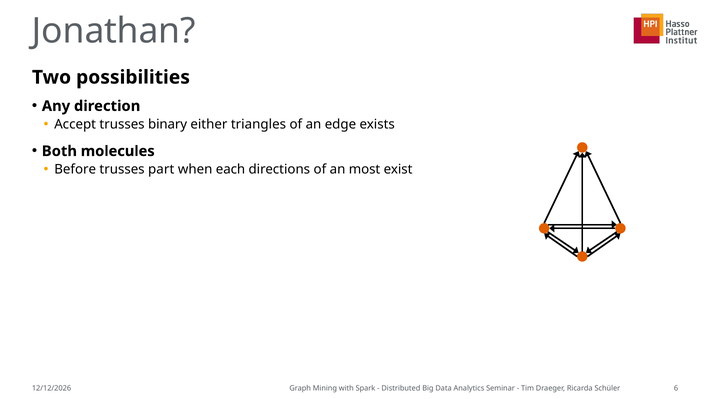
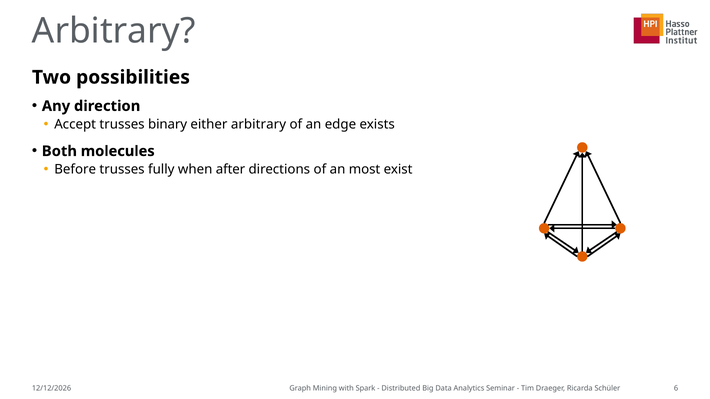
Jonathan: Jonathan -> Arbitrary (114, 31)
either triangles: triangles -> arbitrary (258, 124)
part: part -> fully (161, 169)
each: each -> after (231, 169)
